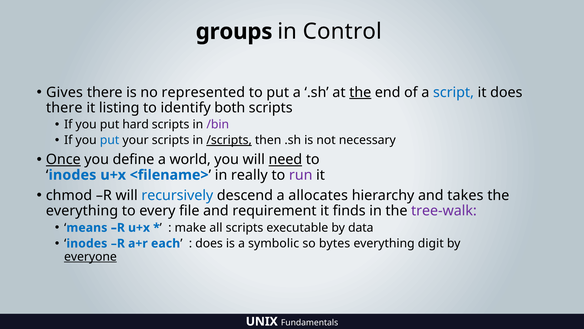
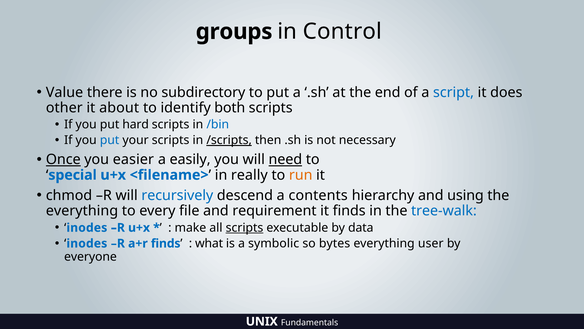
Gives: Gives -> Value (65, 92)
represented: represented -> subdirectory (203, 92)
the underline: present -> none (360, 92)
there: there -> other (64, 108)
listing: listing -> about (119, 108)
/bin colour: purple -> blue (218, 124)
define: define -> easier (133, 159)
world: world -> easily (190, 159)
inodes: inodes -> special (73, 175)
run colour: purple -> orange (301, 175)
allocates: allocates -> contents (318, 195)
takes: takes -> using (465, 195)
tree-walk colour: purple -> blue (444, 211)
means: means -> inodes (87, 227)
scripts underline: none -> present (245, 227)
a+r each: each -> finds (166, 243)
does: does -> what (209, 243)
digit: digit -> user (431, 243)
everyone underline: present -> none (90, 256)
